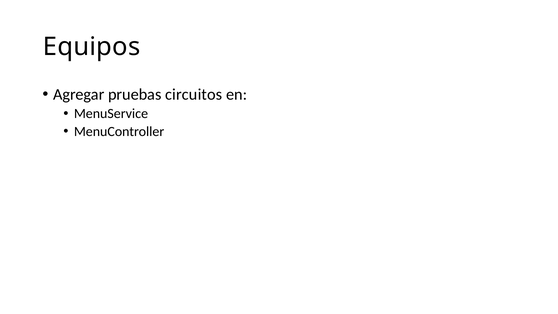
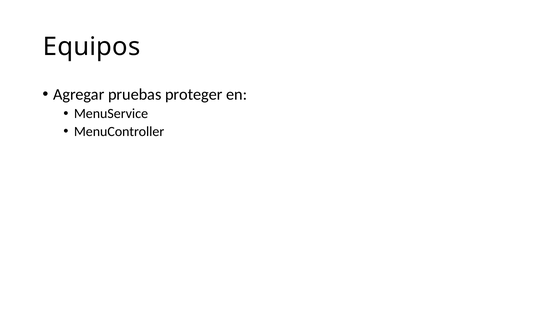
circuitos: circuitos -> proteger (194, 94)
